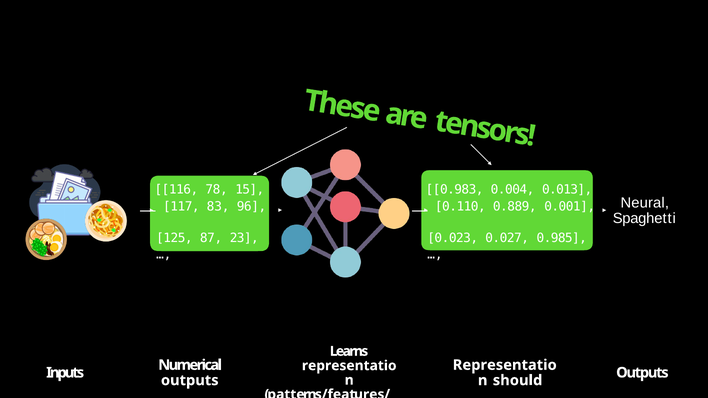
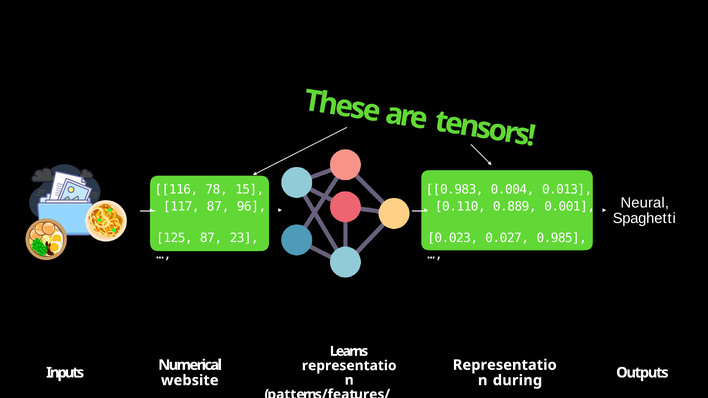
117 83: 83 -> 87 (218, 207)
outputs: outputs -> website (190, 381)
should: should -> during (517, 381)
